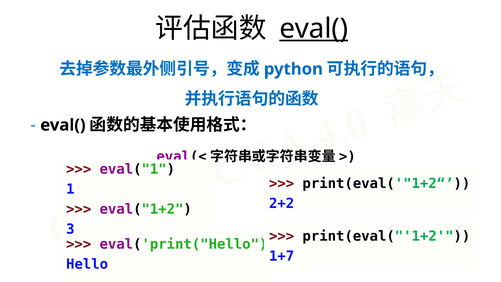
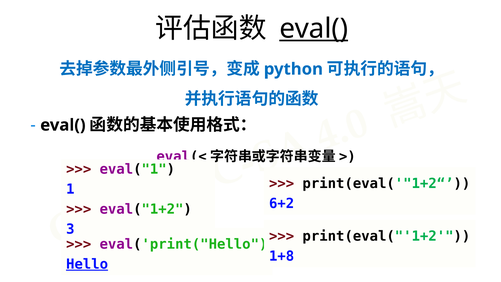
2+2: 2+2 -> 6+2 (282, 203)
1+7: 1+7 -> 1+8 (282, 256)
Hello underline: none -> present (87, 264)
